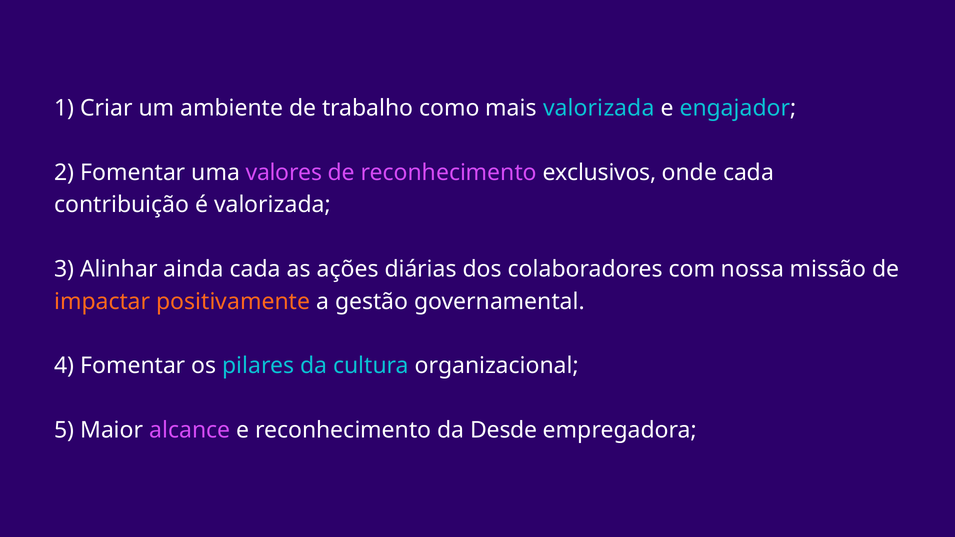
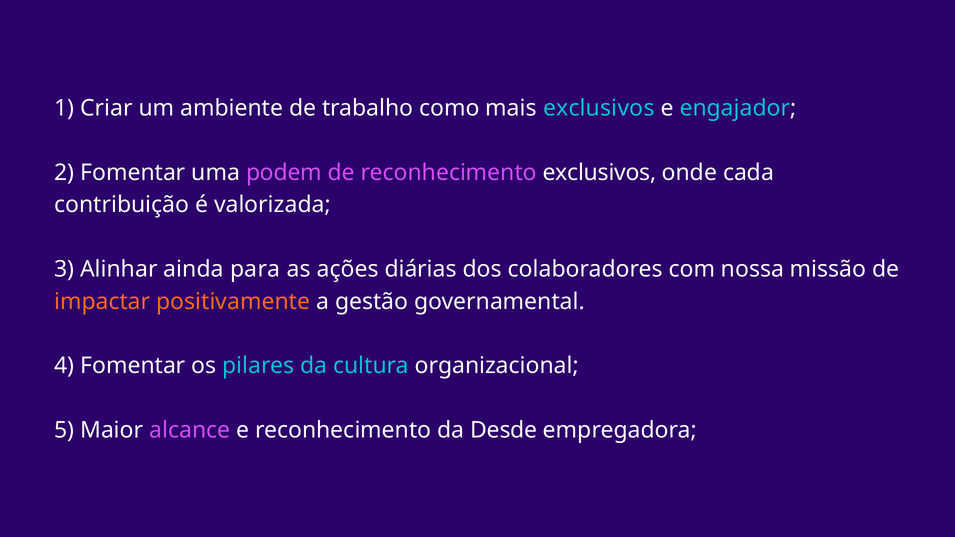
mais valorizada: valorizada -> exclusivos (599, 108)
valores: valores -> podem (284, 173)
ainda cada: cada -> para (255, 269)
